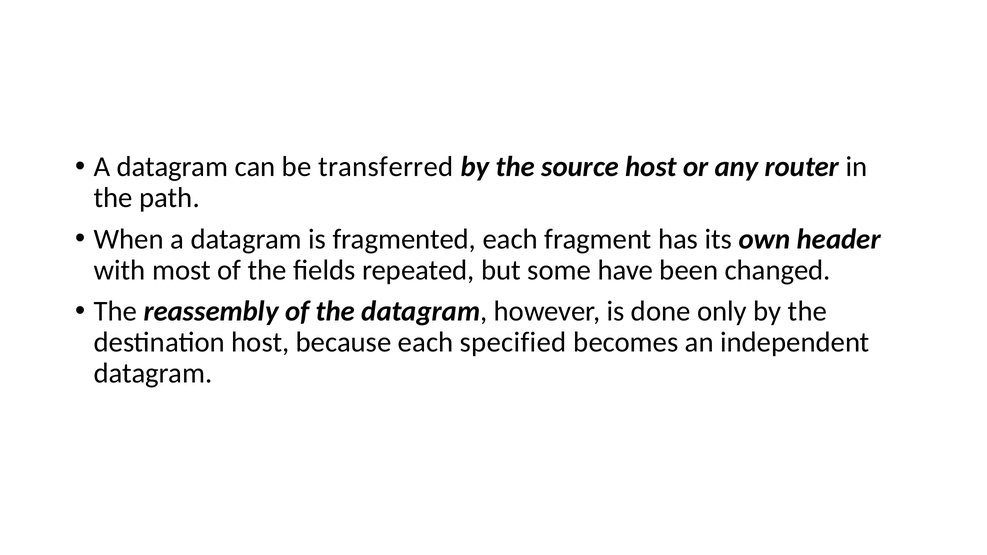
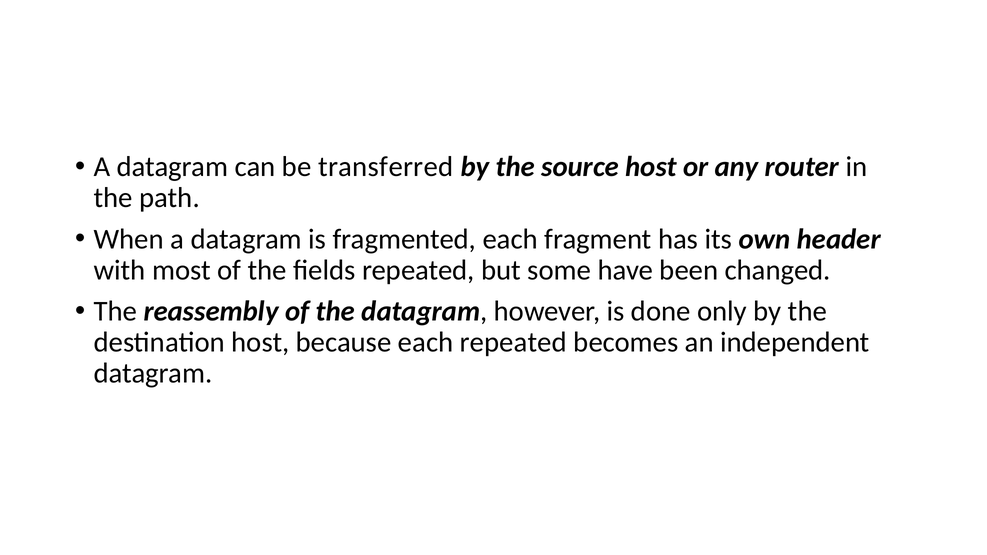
each specified: specified -> repeated (513, 343)
